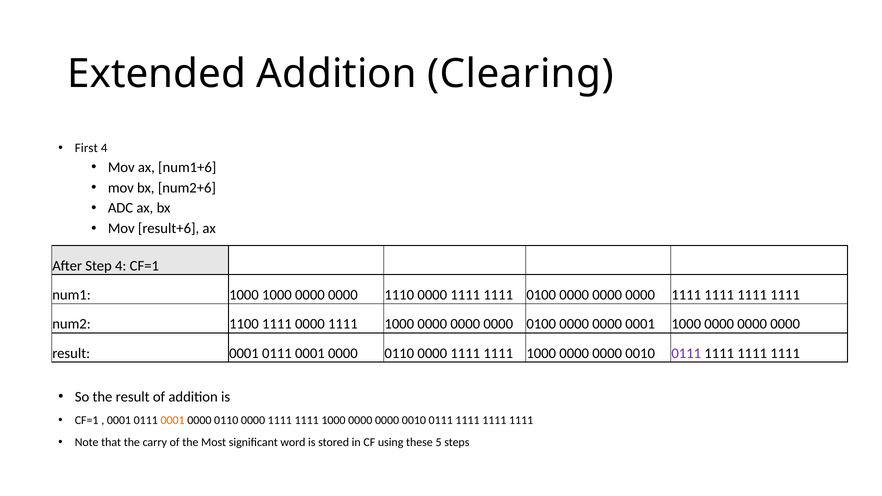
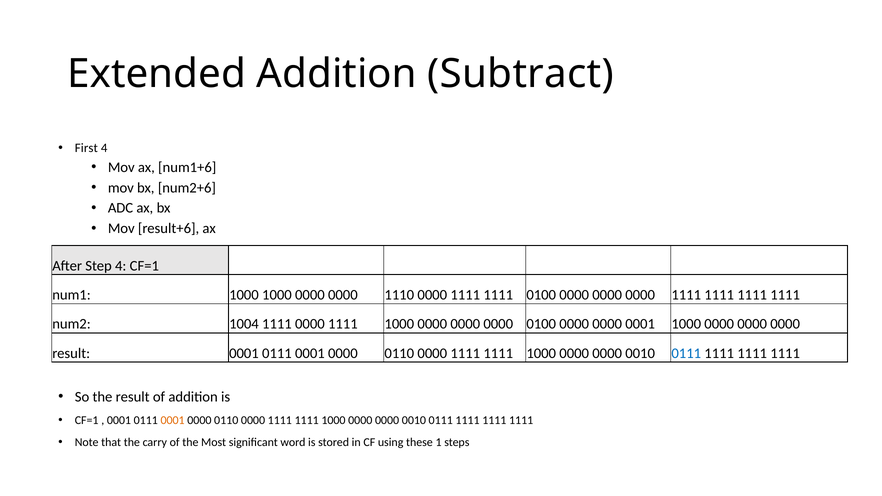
Clearing: Clearing -> Subtract (521, 74)
1100: 1100 -> 1004 (244, 324)
0111 colour: purple -> blue (686, 353)
5: 5 -> 1 (439, 443)
